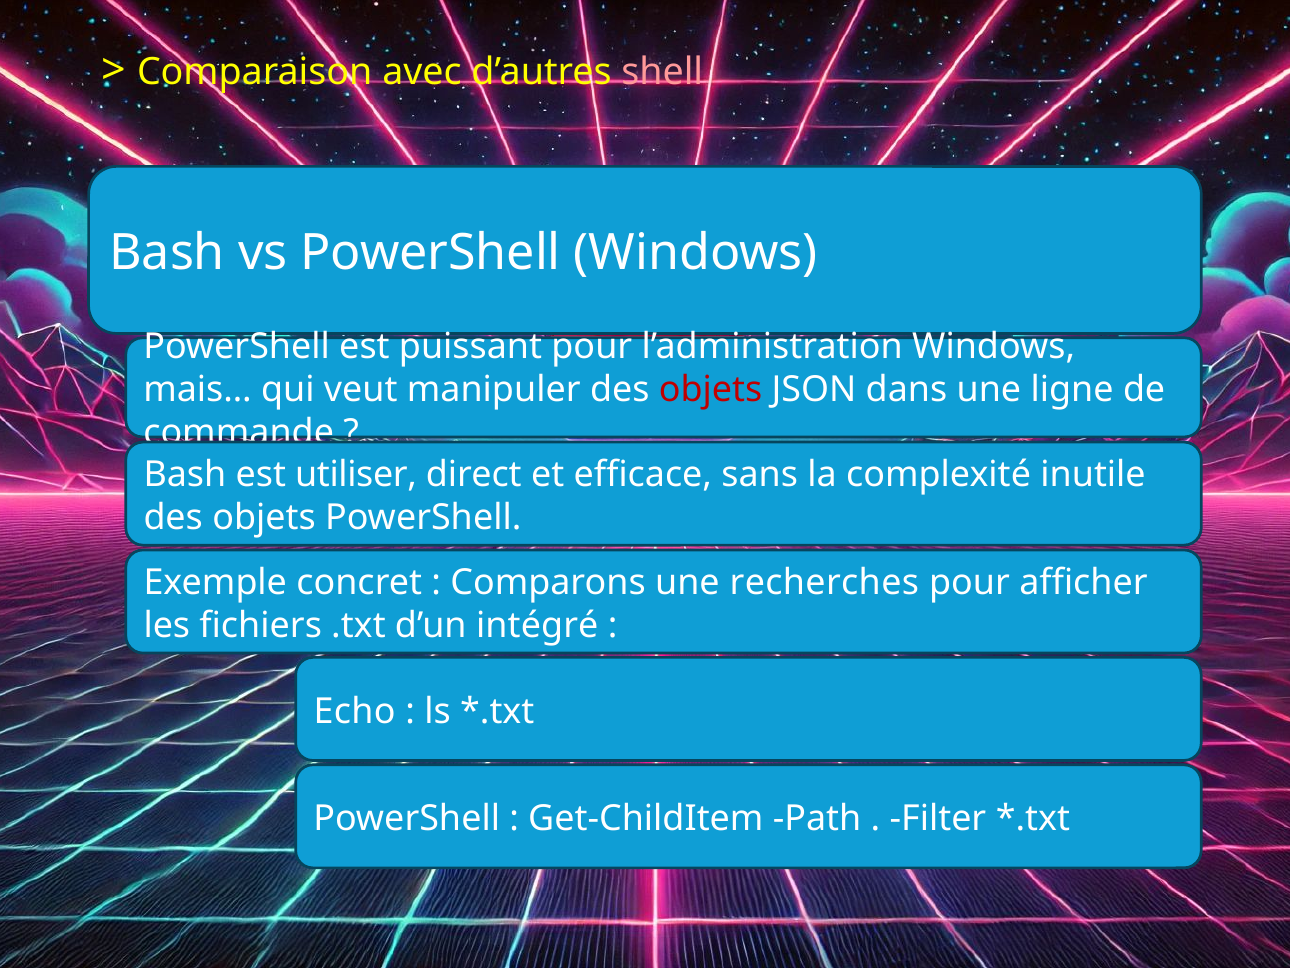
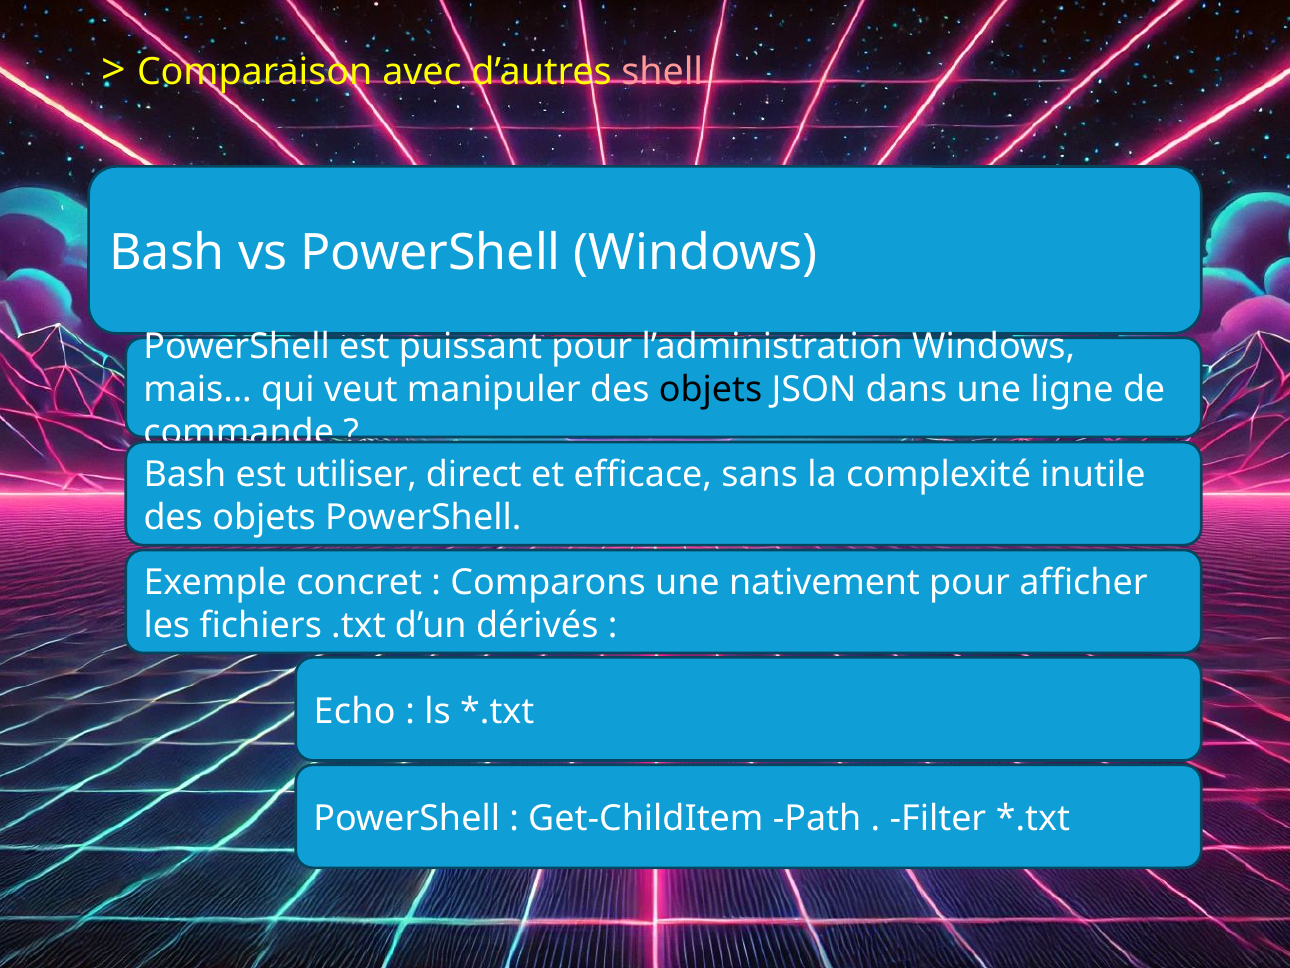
objets colour: red -> black (711, 390)
recherches: recherches -> nativement (825, 582)
intégré: intégré -> dérivés (537, 625)
